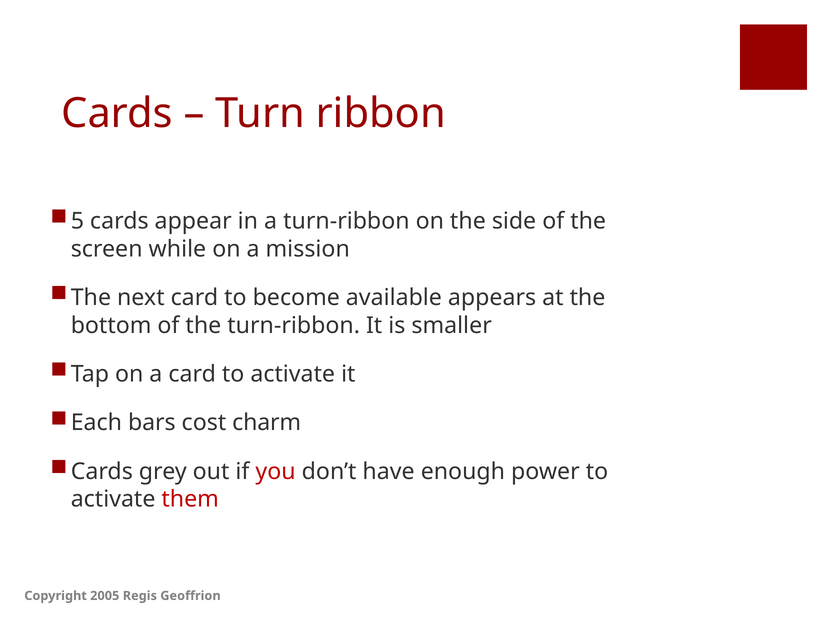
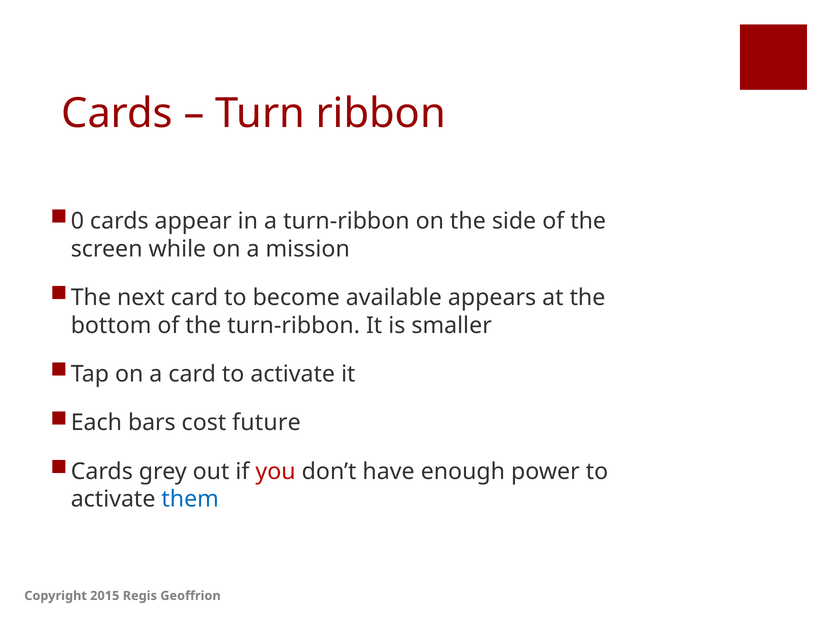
5: 5 -> 0 (77, 221)
charm: charm -> future (266, 423)
them colour: red -> blue (190, 499)
2005: 2005 -> 2015 (105, 596)
